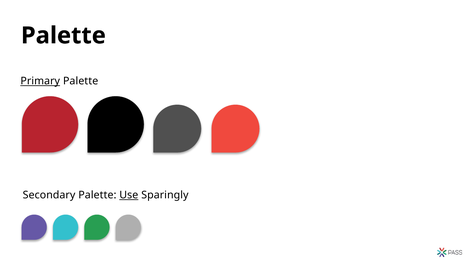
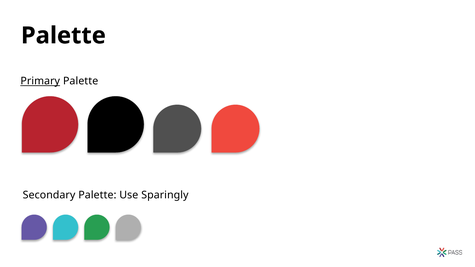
Use underline: present -> none (129, 195)
